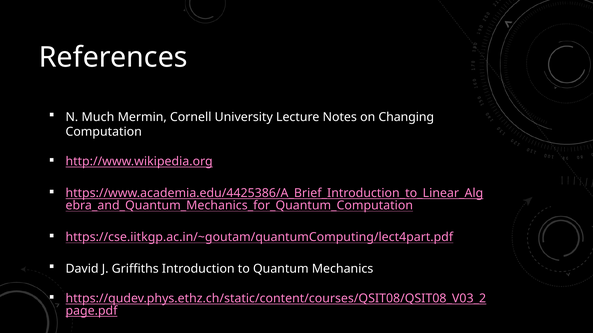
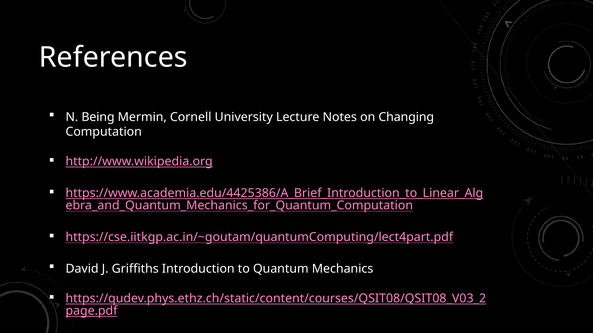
Much: Much -> Being (98, 117)
